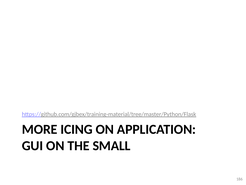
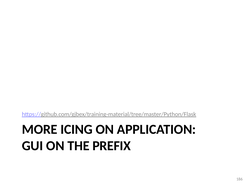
SMALL: SMALL -> PREFIX (112, 145)
